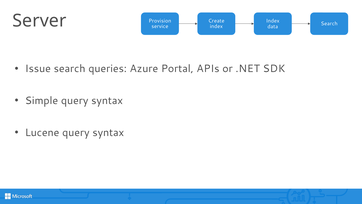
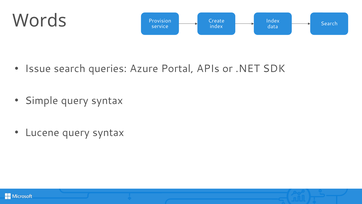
Server: Server -> Words (39, 21)
